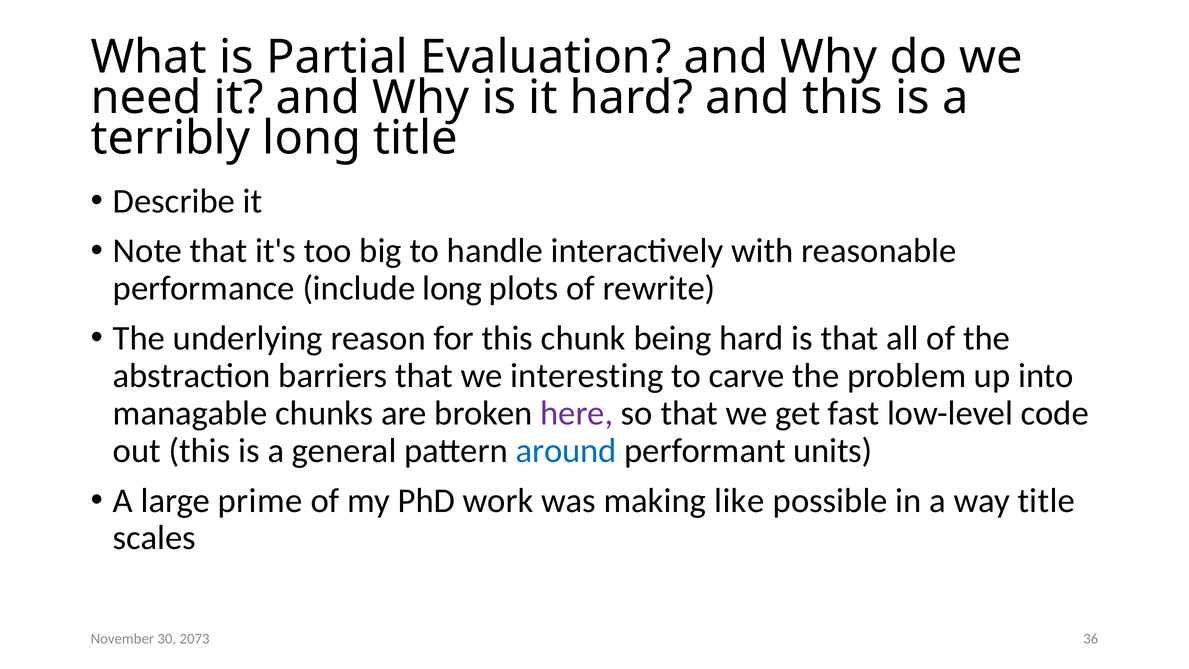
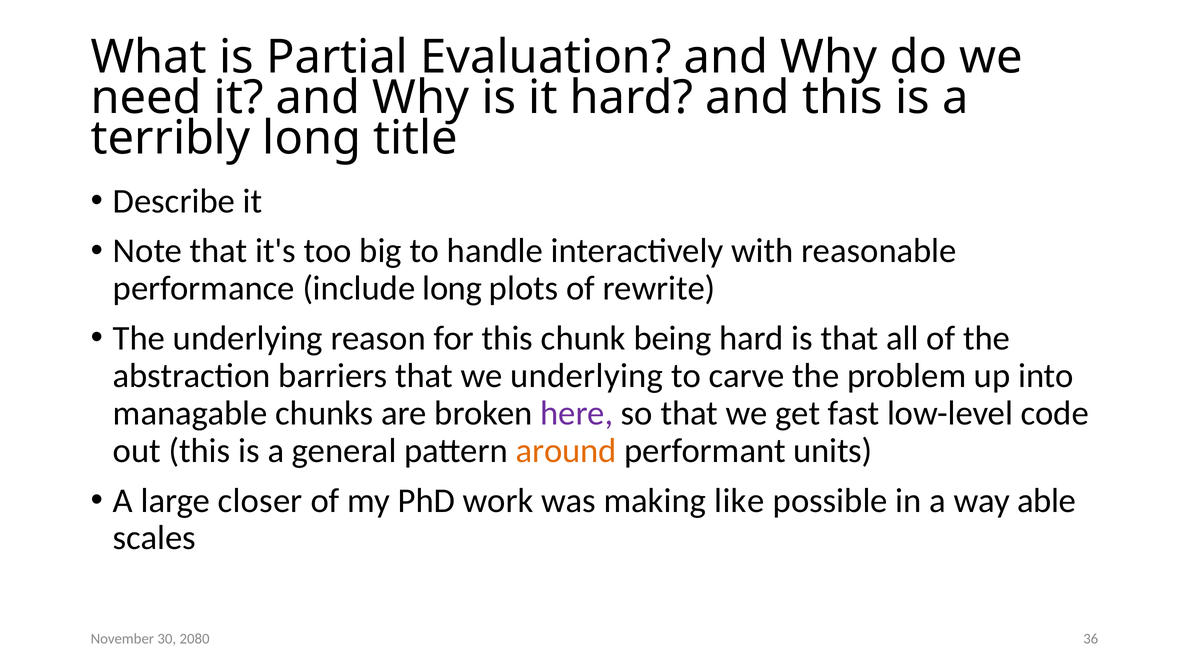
we interesting: interesting -> underlying (587, 376)
around colour: blue -> orange (566, 451)
prime: prime -> closer (260, 500)
way title: title -> able (1047, 500)
2073: 2073 -> 2080 (195, 639)
